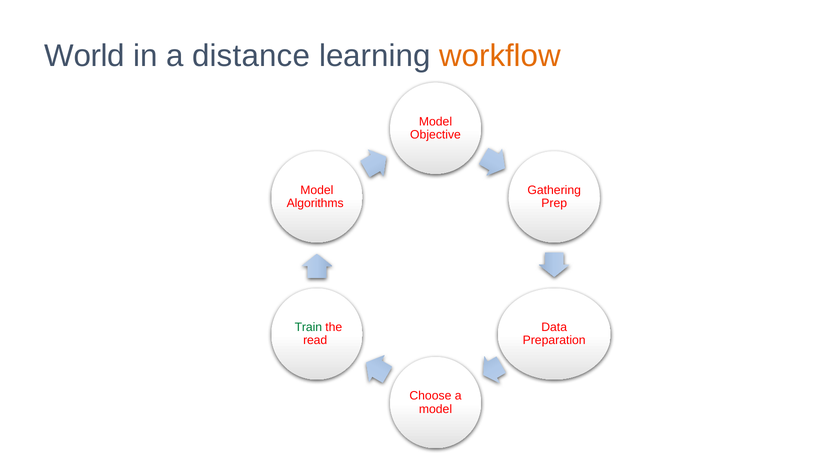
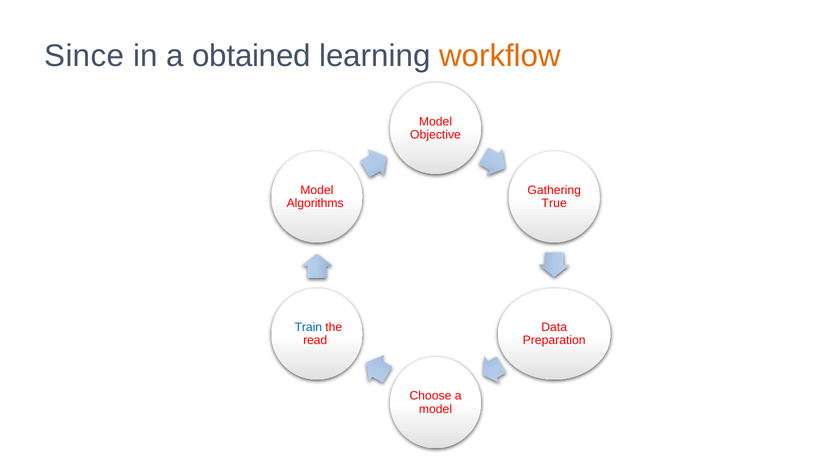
World: World -> Since (84, 56)
distance: distance -> obtained (251, 56)
Prep: Prep -> True (554, 203)
Train colour: green -> blue (308, 327)
